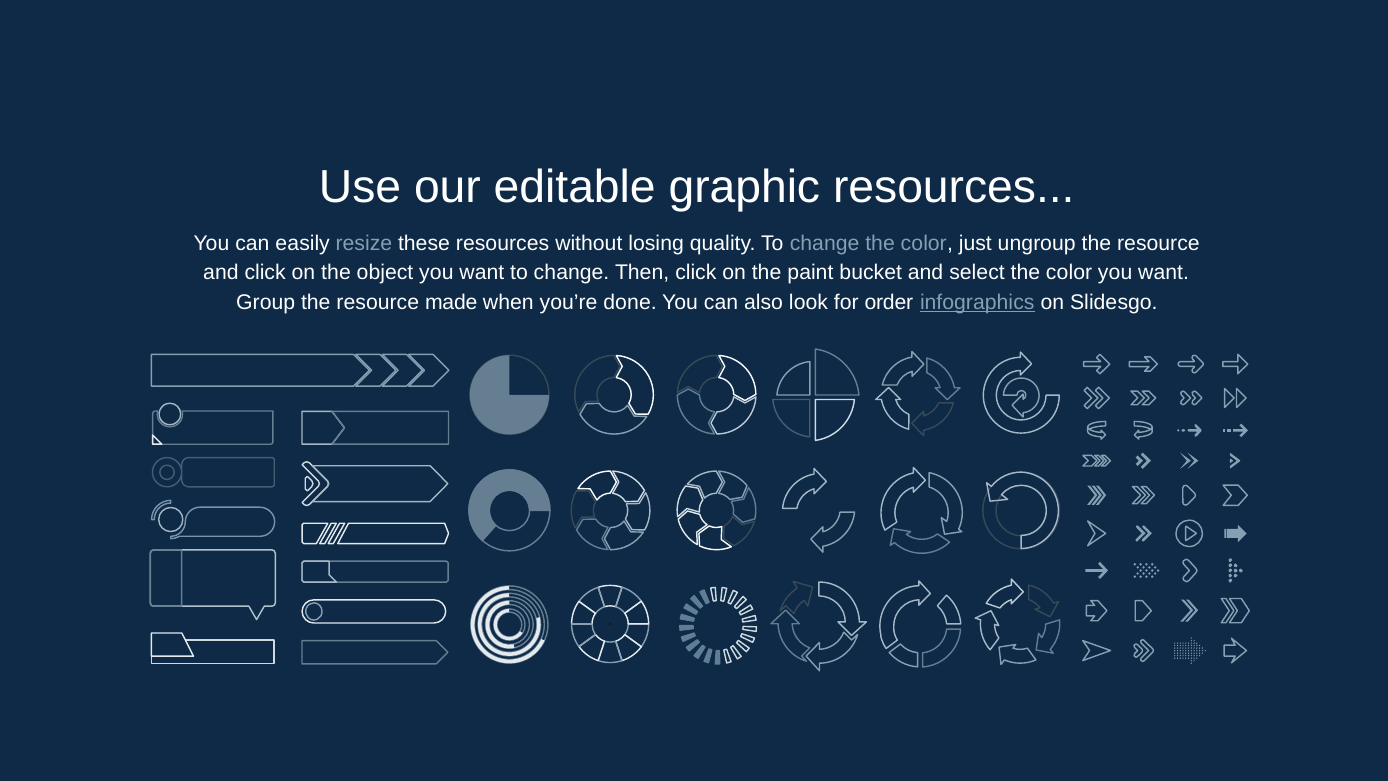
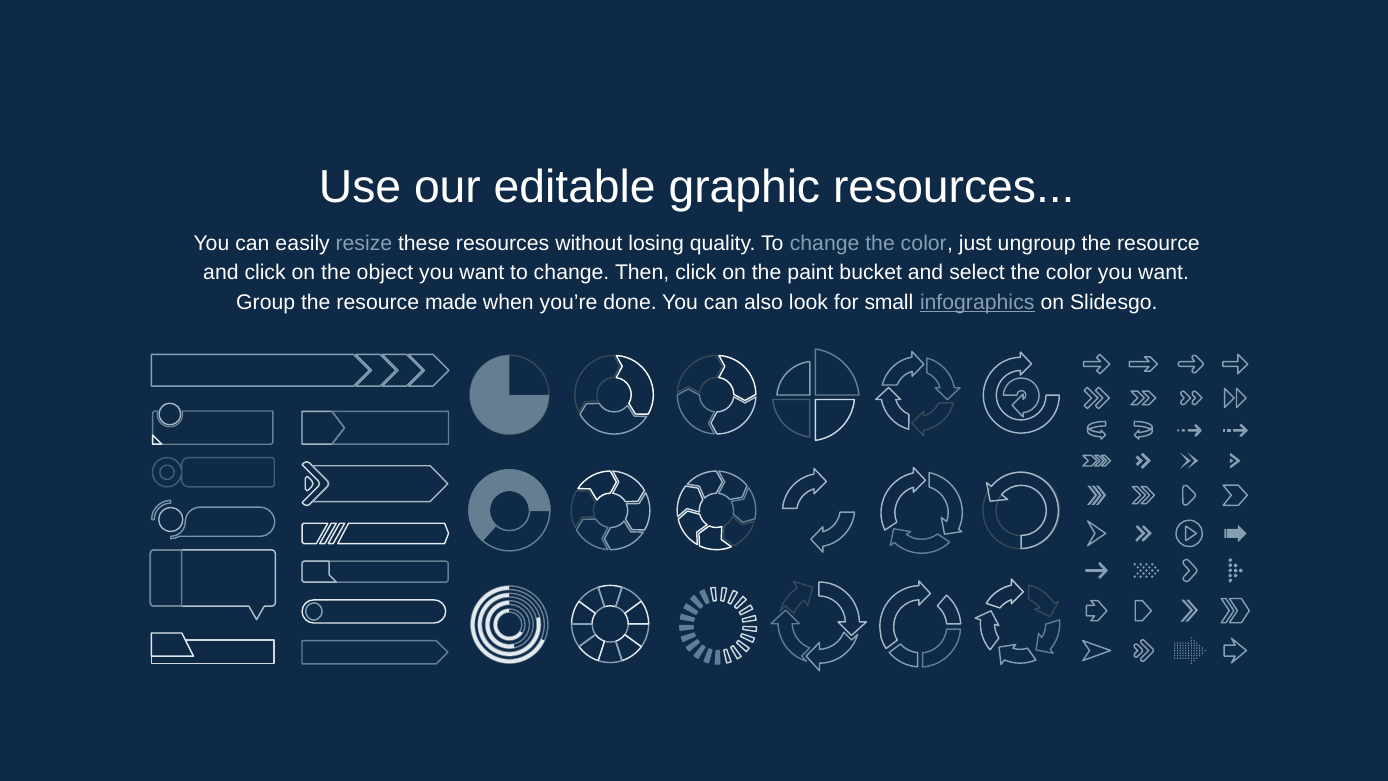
order: order -> small (889, 302)
